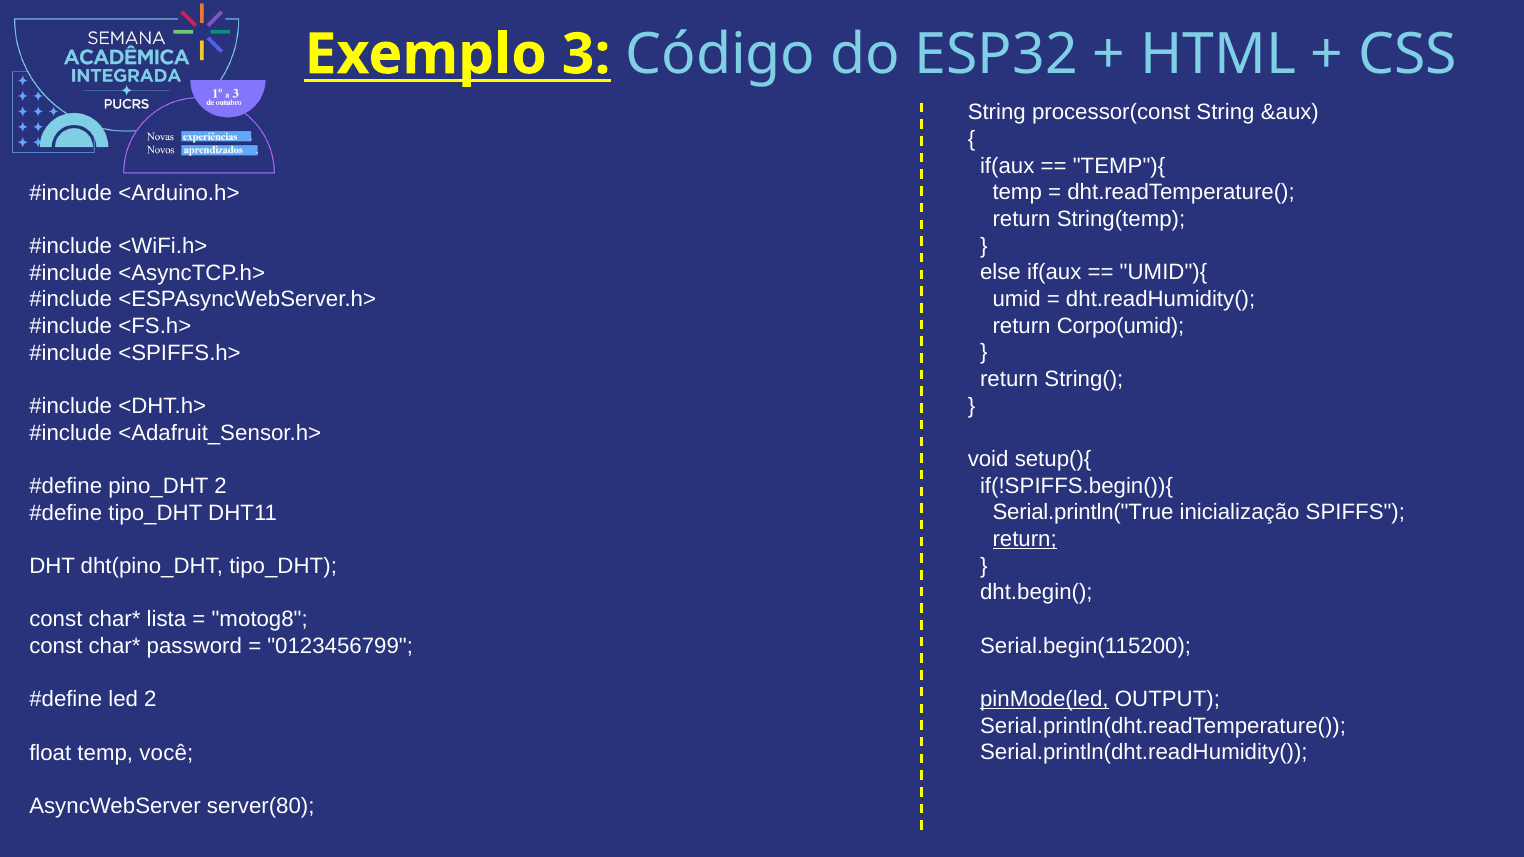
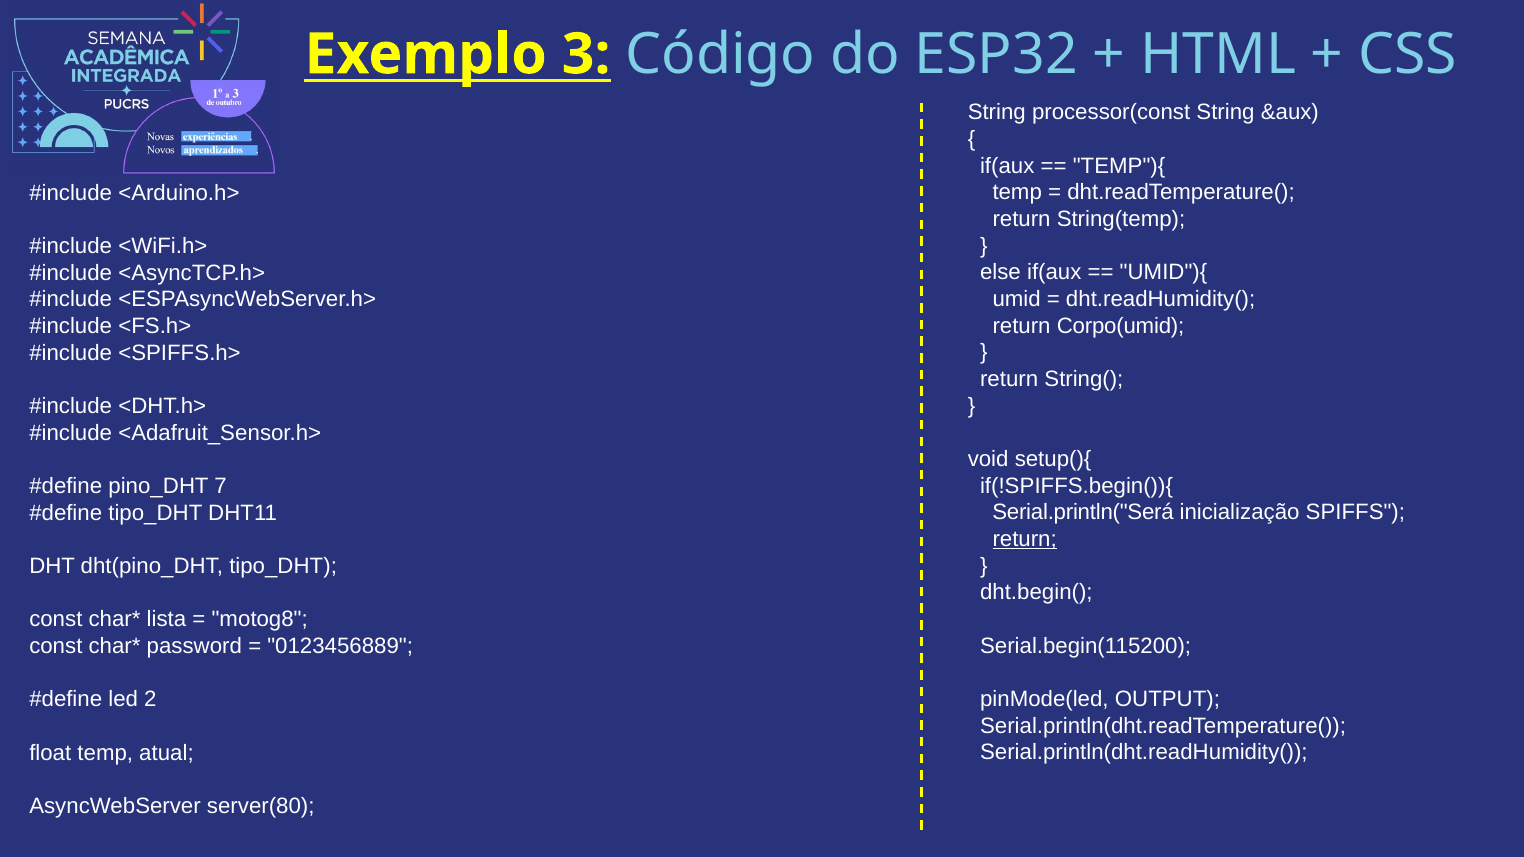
pino_DHT 2: 2 -> 7 (221, 486)
Serial.println("True: Serial.println("True -> Serial.println("Será (1083, 513)
0123456799: 0123456799 -> 0123456889 (340, 646)
pinMode(led underline: present -> none (1044, 699)
você: você -> atual (166, 753)
